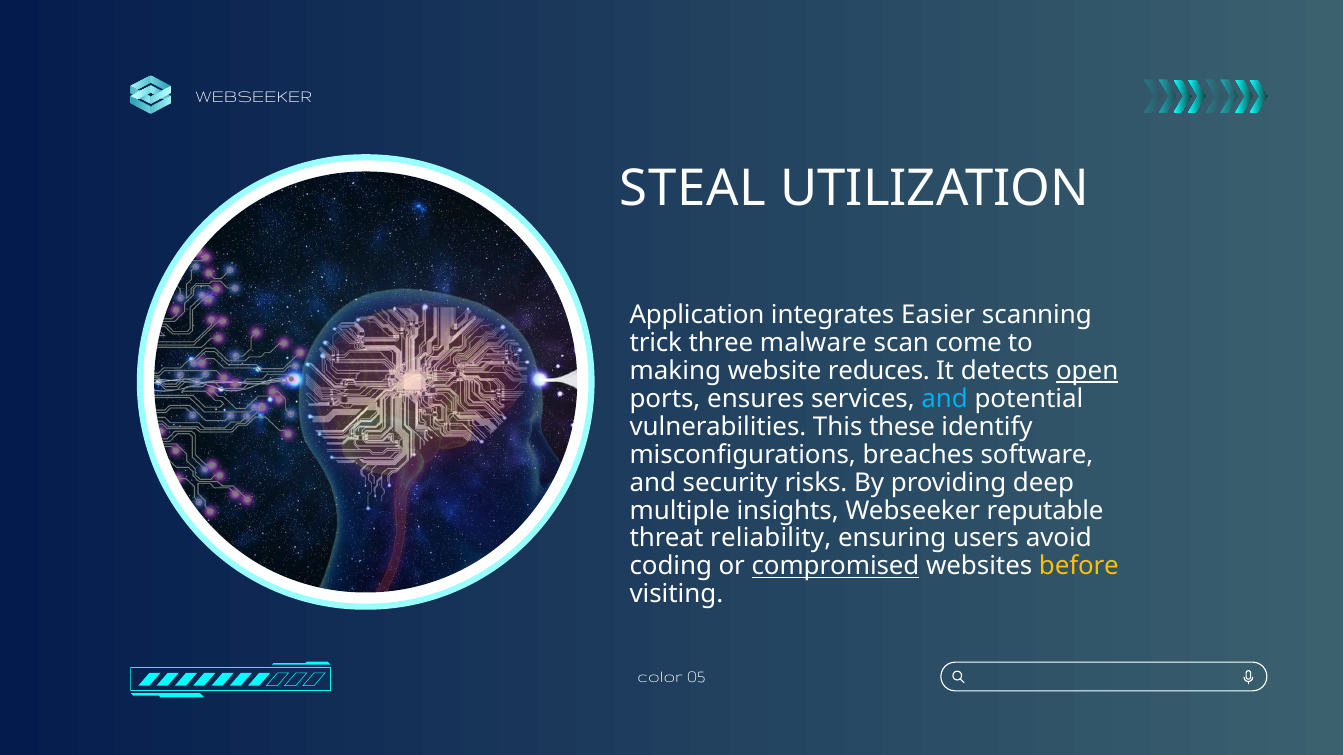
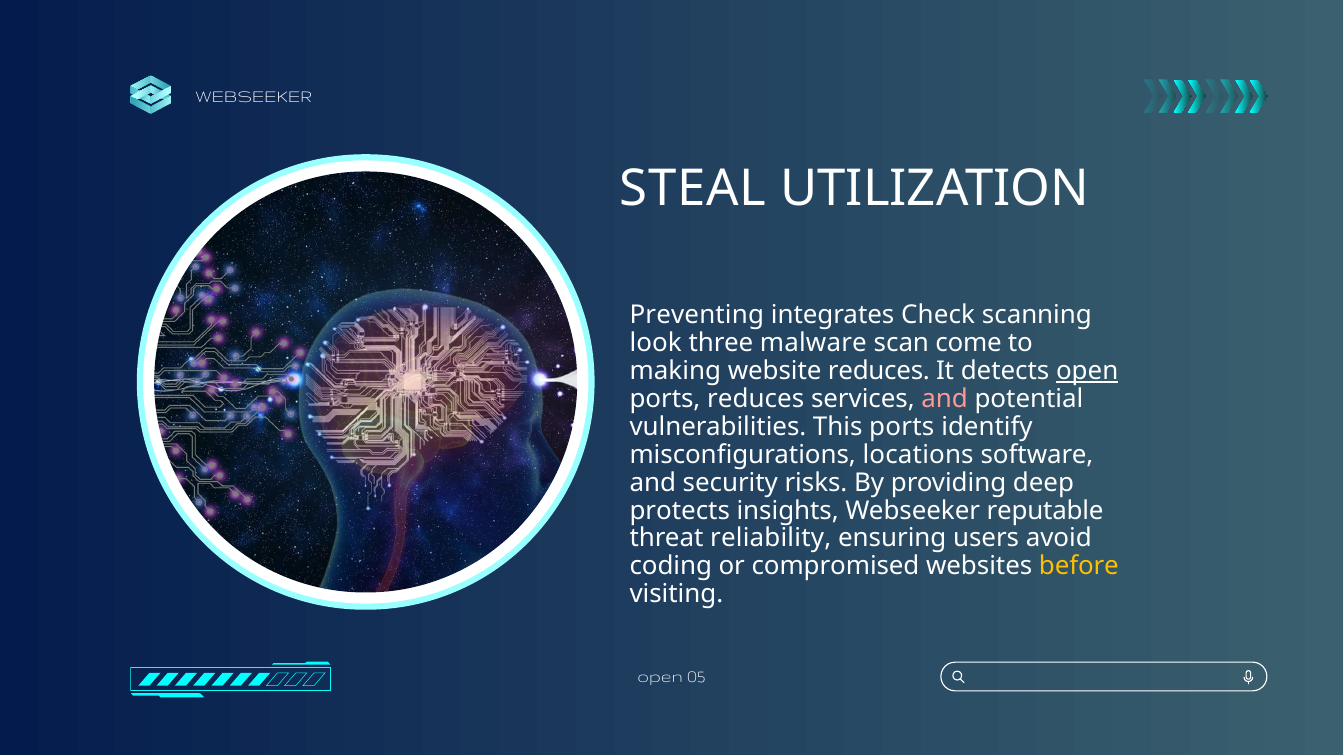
Application: Application -> Preventing (697, 315)
Easier: Easier -> Check (938, 315)
trick: trick -> look (656, 343)
ports ensures: ensures -> reduces (756, 399)
and colour: light blue -> pink (945, 399)
This these: these -> ports (902, 427)
breaches: breaches -> locations (918, 455)
multiple: multiple -> protects (680, 511)
compromised underline: present -> none (836, 567)
color: color -> open (660, 677)
